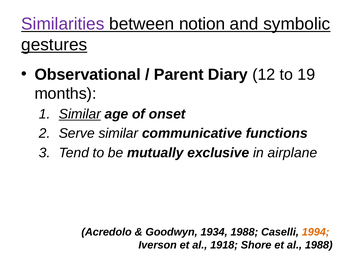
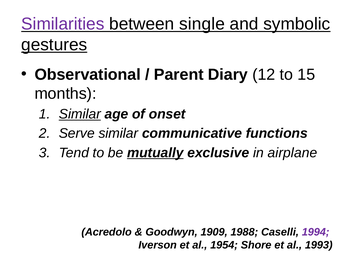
notion: notion -> single (202, 24)
19: 19 -> 15 (306, 74)
mutually underline: none -> present (155, 152)
1934: 1934 -> 1909 (214, 232)
1994 colour: orange -> purple (316, 232)
1918: 1918 -> 1954 (224, 245)
al 1988: 1988 -> 1993 (319, 245)
